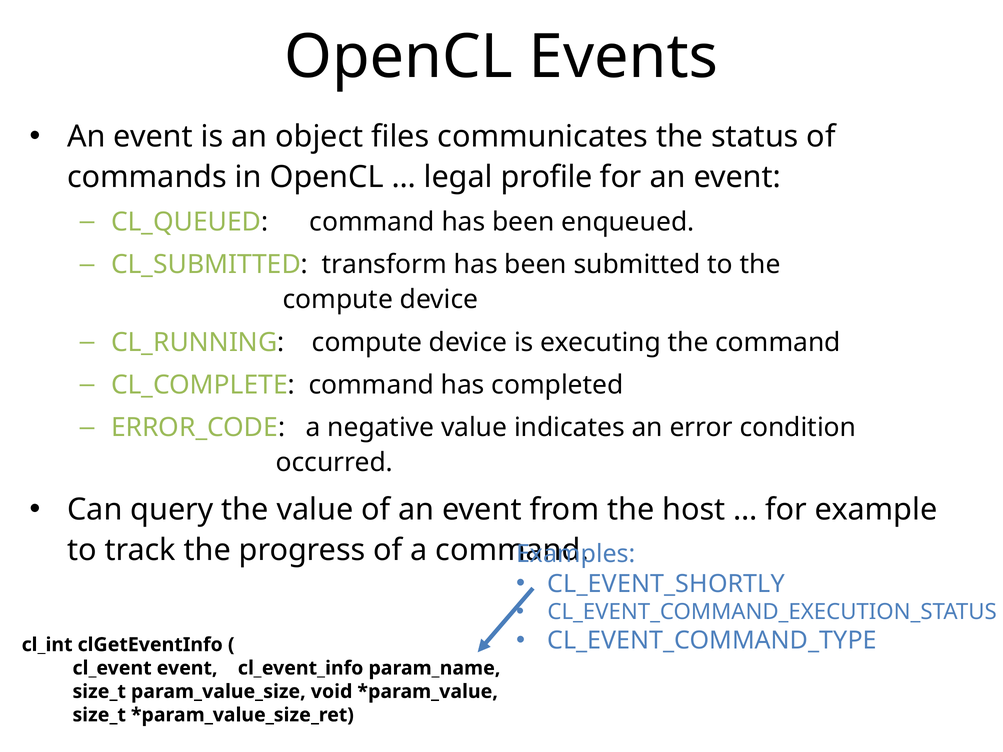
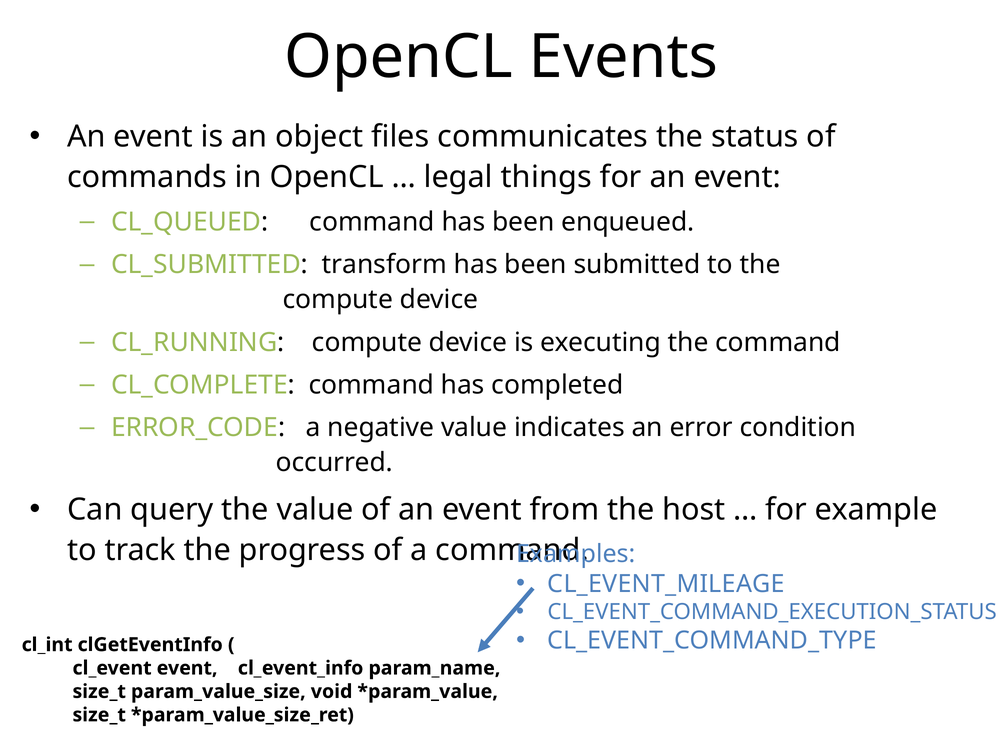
profile: profile -> things (546, 177)
CL_EVENT_SHORTLY: CL_EVENT_SHORTLY -> CL_EVENT_MILEAGE (666, 584)
